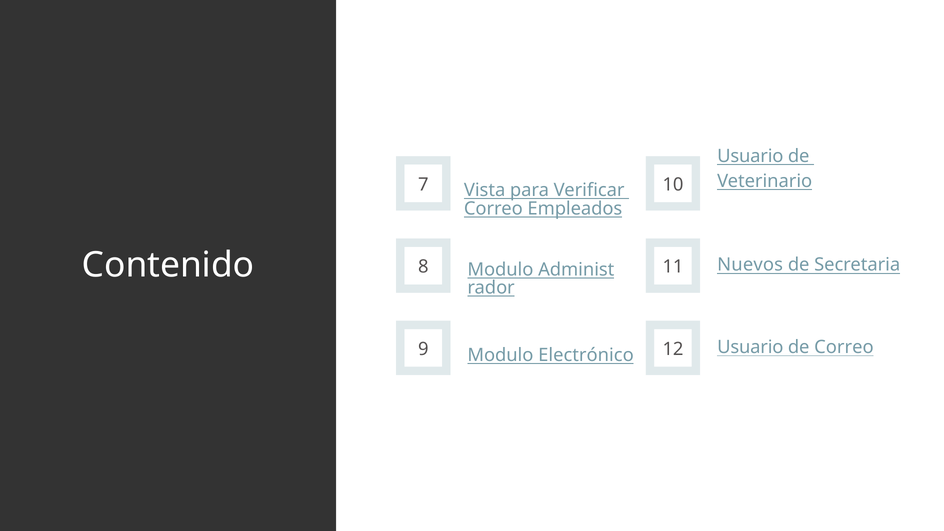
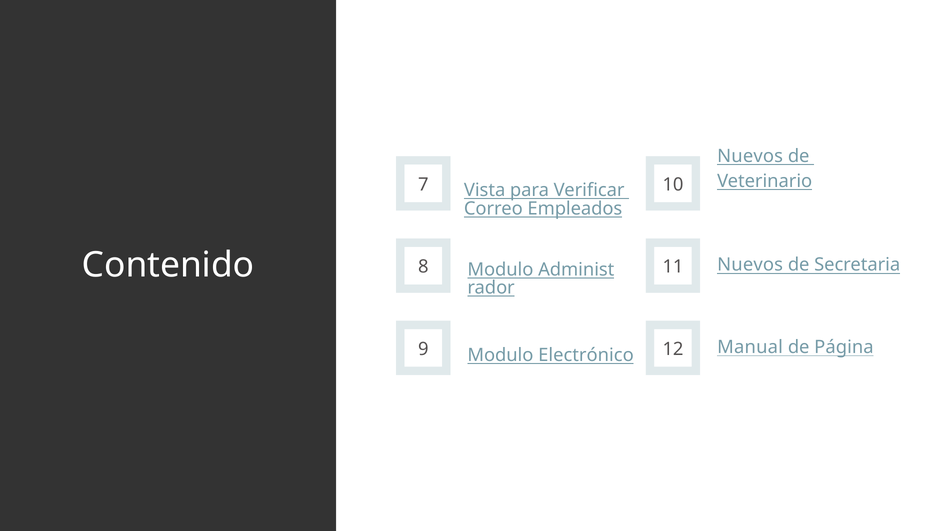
Usuario: Usuario -> Nuevos (750, 156)
12 Usuario: Usuario -> Manual (750, 347)
de Correo: Correo -> Página (844, 347)
